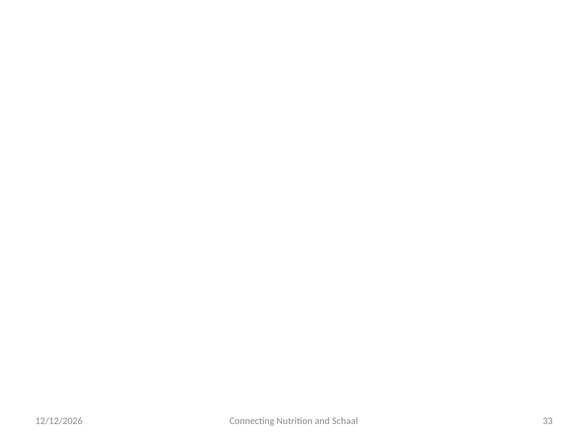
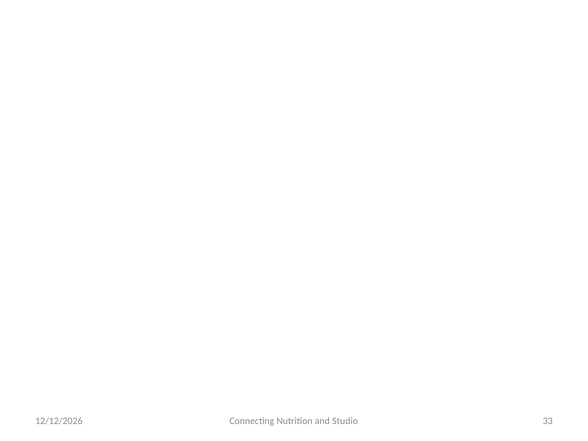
Schaal: Schaal -> Studio (345, 421)
